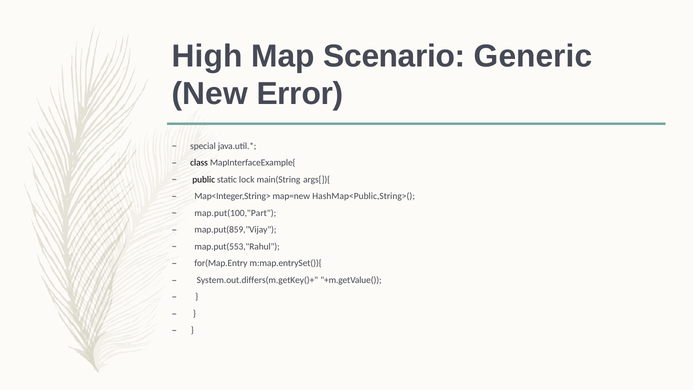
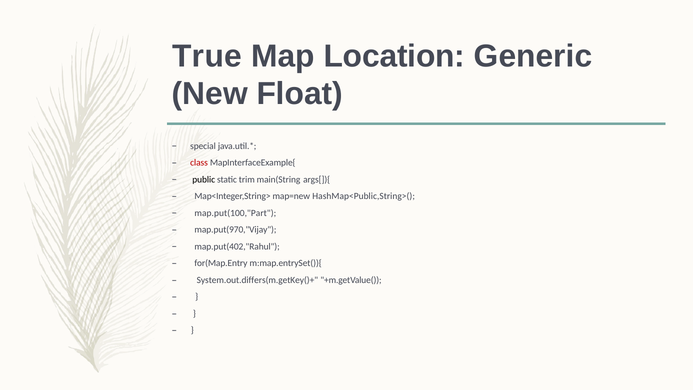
High: High -> True (207, 56)
Scenario: Scenario -> Location (394, 56)
Error: Error -> Float (300, 94)
class colour: black -> red (199, 163)
lock: lock -> trim (247, 179)
map.put(859,"Vijay: map.put(859,"Vijay -> map.put(970,"Vijay (235, 230)
map.put(553,"Rahul: map.put(553,"Rahul -> map.put(402,"Rahul (237, 246)
